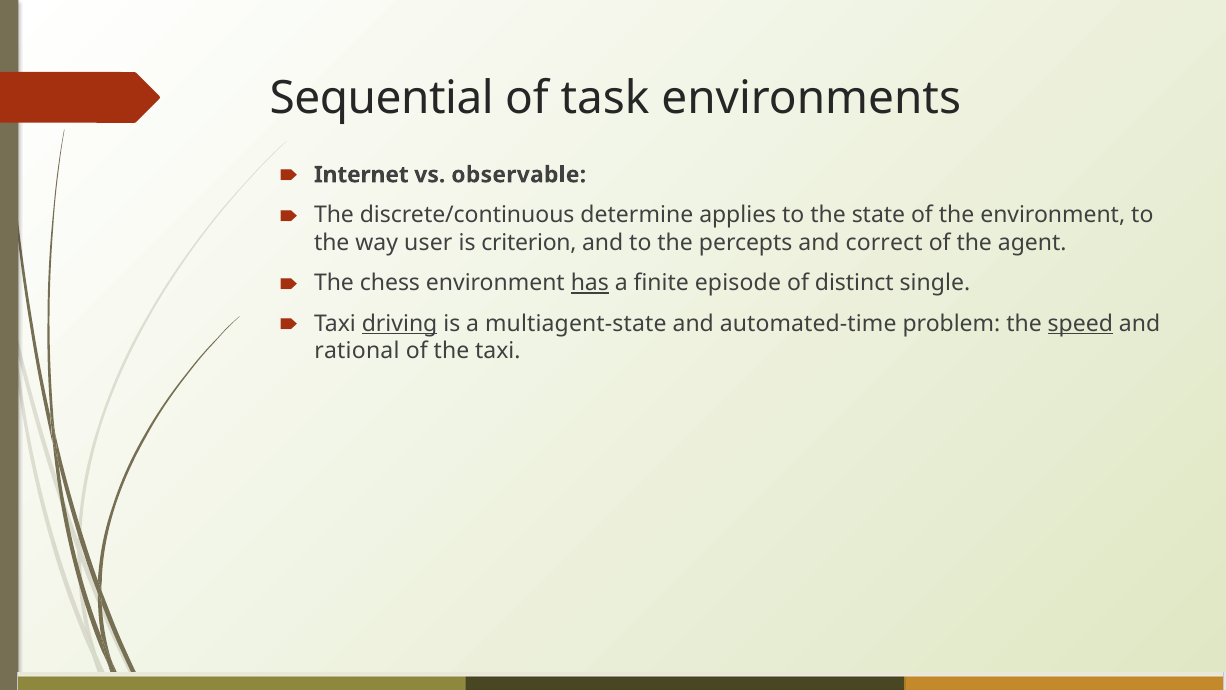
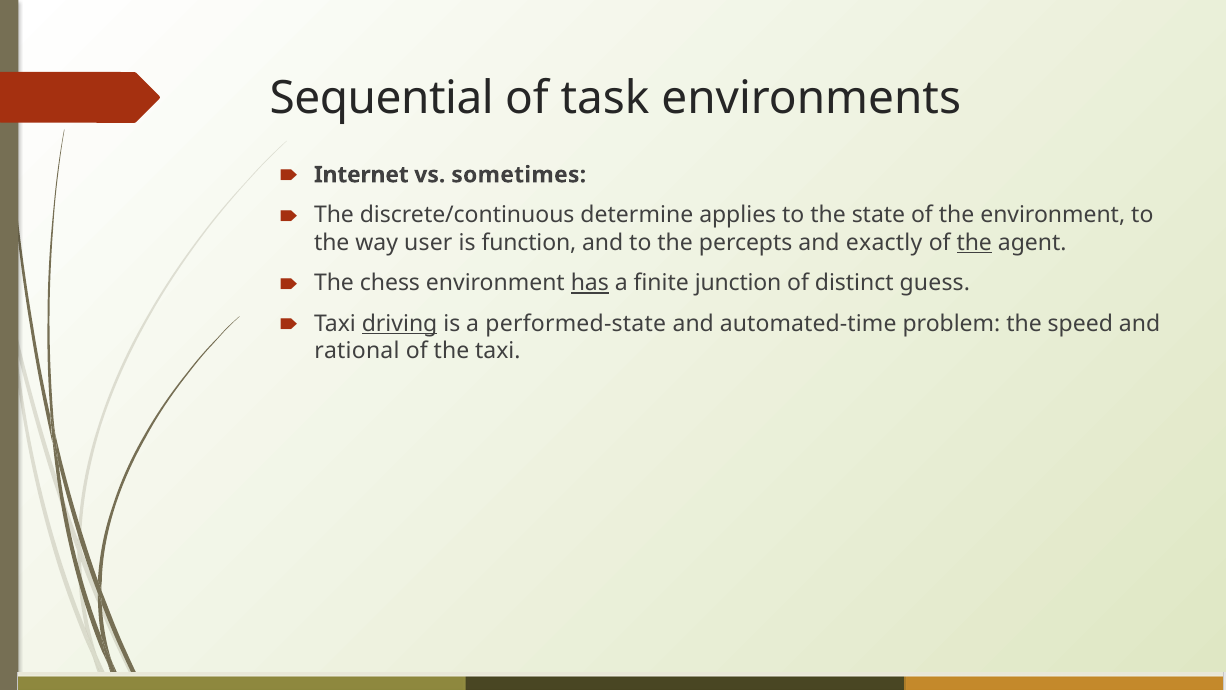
observable: observable -> sometimes (519, 175)
criterion: criterion -> function (529, 243)
correct: correct -> exactly (884, 243)
the underline: none -> present (974, 243)
episode: episode -> junction (738, 283)
single: single -> guess (935, 283)
multiagent-state: multiagent-state -> performed-state (576, 323)
speed underline: present -> none (1080, 323)
